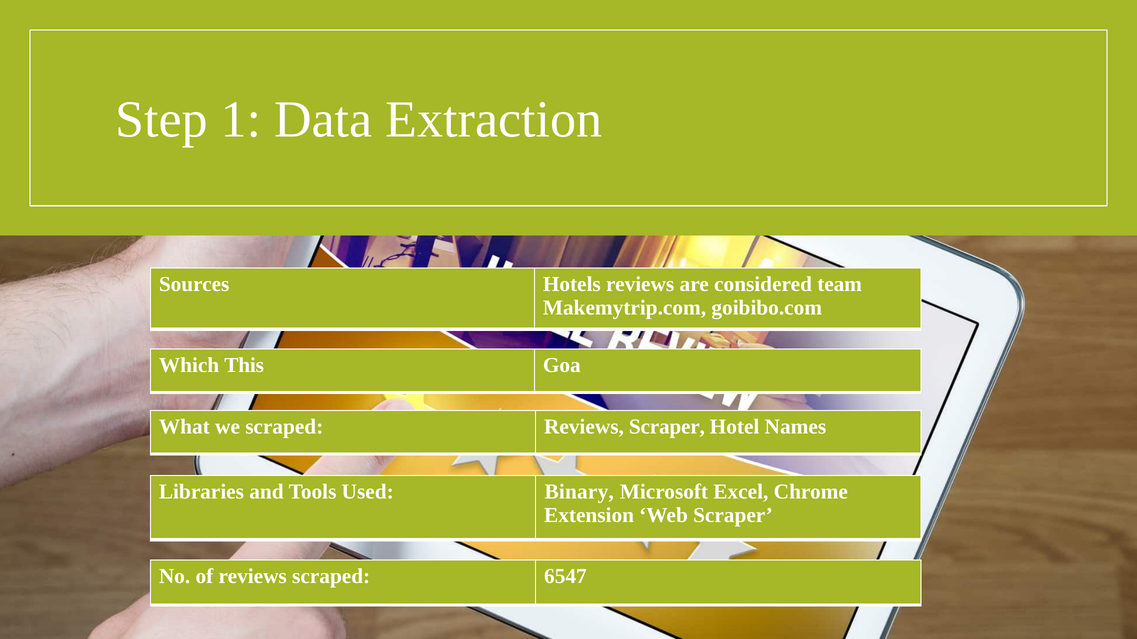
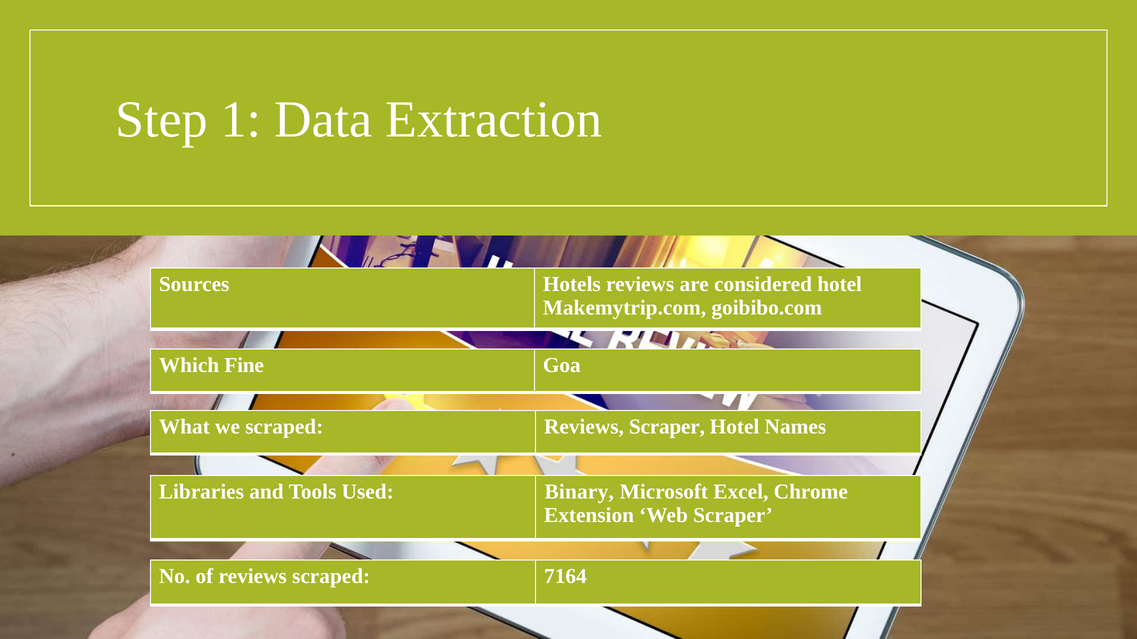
considered team: team -> hotel (840, 284)
This: This -> Fine (244, 366)
6547: 6547 -> 7164 (565, 577)
